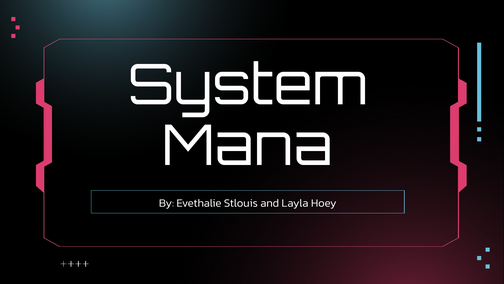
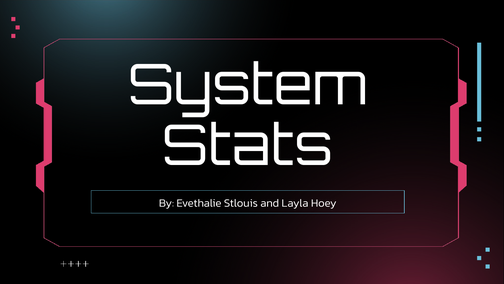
Mana: Mana -> Stats (248, 146)
